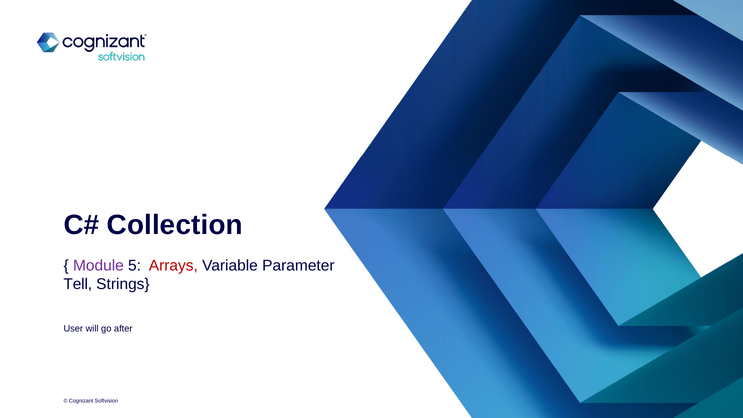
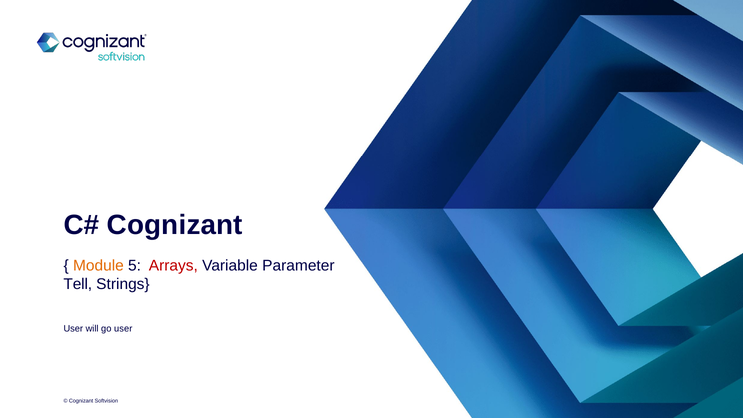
Collection: Collection -> Cognizant (175, 225)
Module colour: purple -> orange (98, 266)
go after: after -> user (123, 329)
